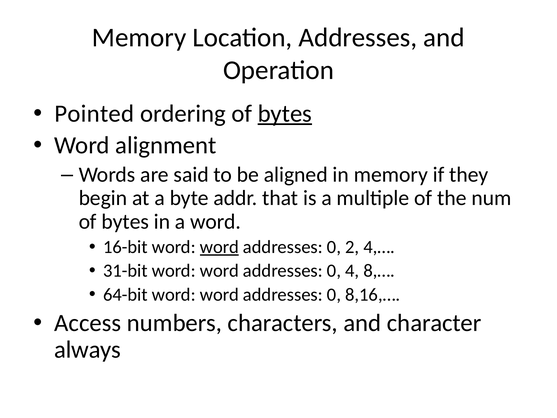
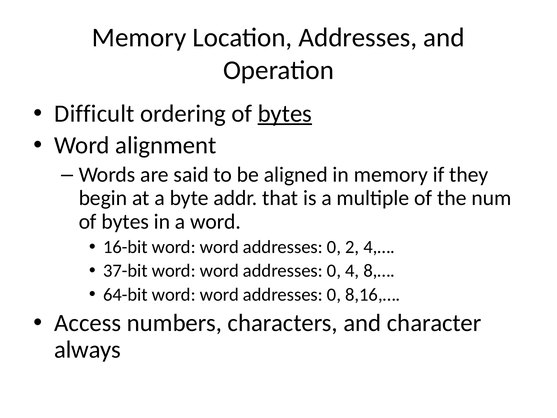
Pointed: Pointed -> Difficult (94, 113)
word underline: present -> none (219, 247)
31-bit: 31-bit -> 37-bit (125, 271)
